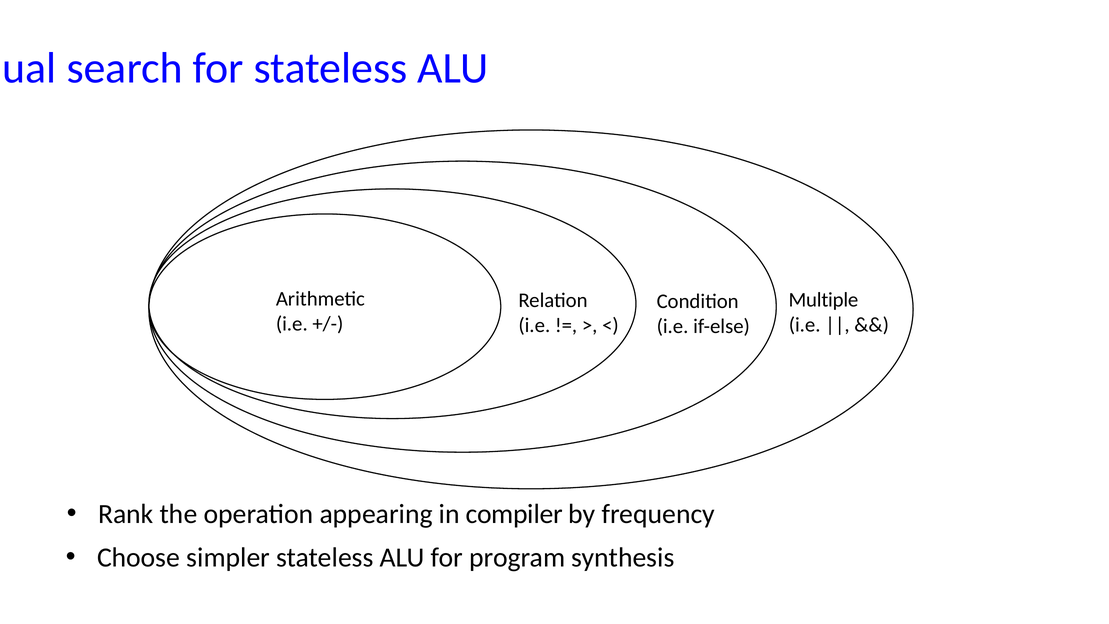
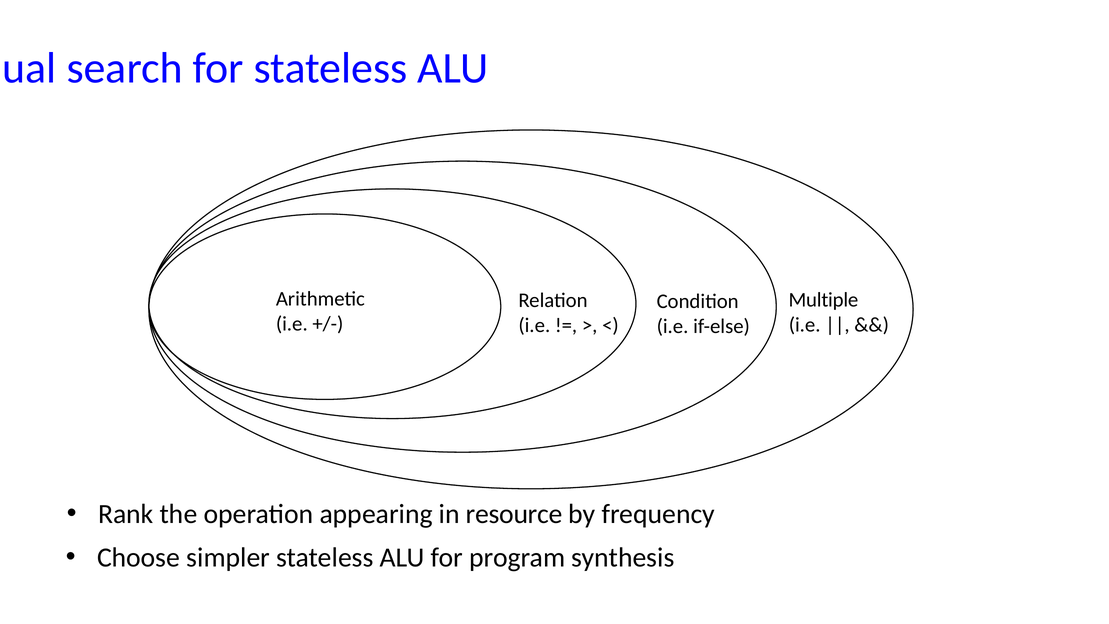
compiler: compiler -> resource (514, 514)
